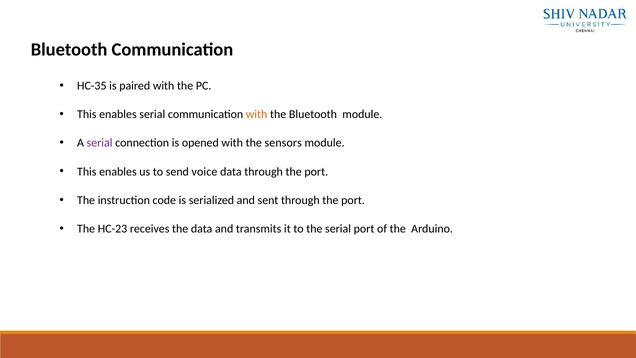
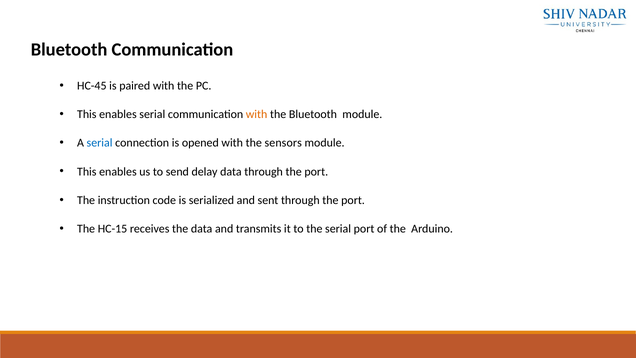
HC-35: HC-35 -> HC-45 (92, 86)
serial colour: purple -> blue (100, 143)
voice: voice -> delay (205, 172)
HC-23: HC-23 -> HC-15 (112, 229)
